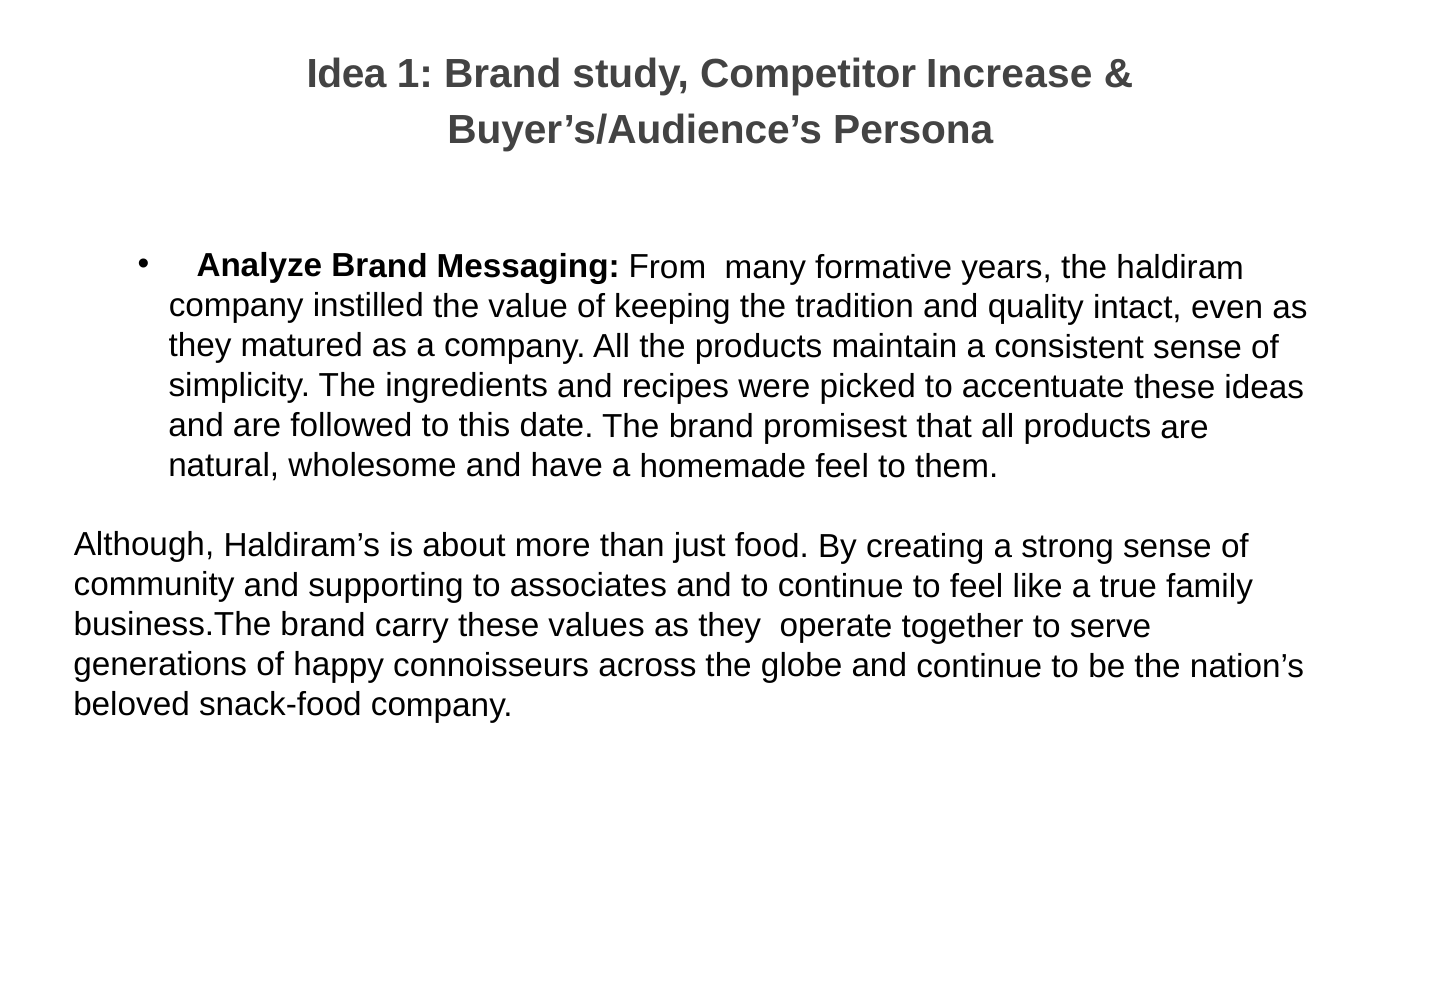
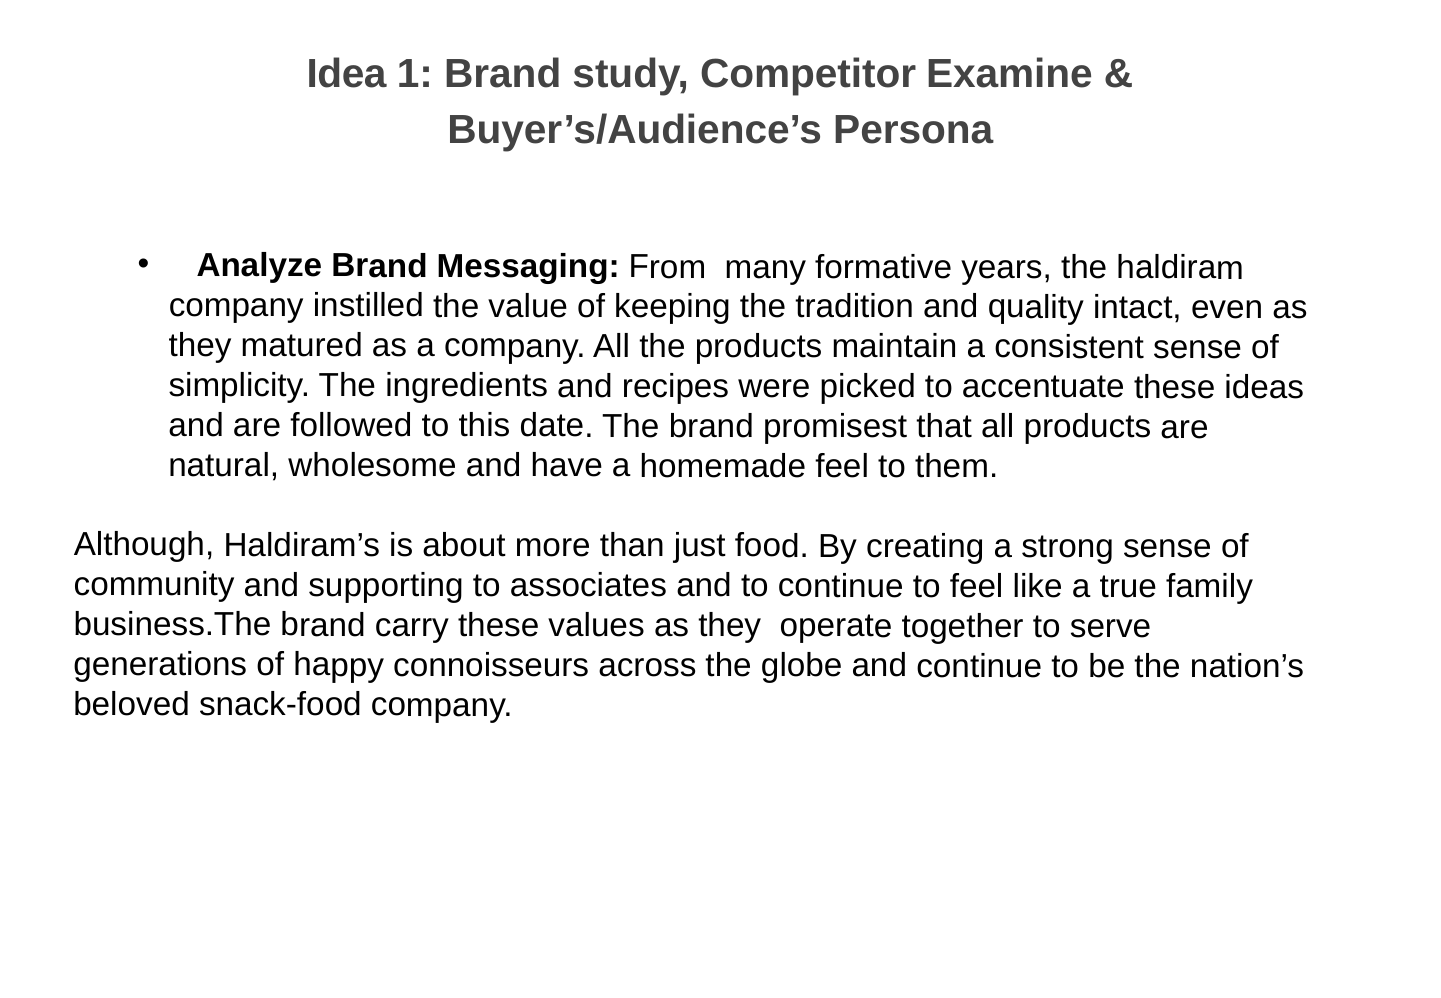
Increase: Increase -> Examine (1009, 74)
